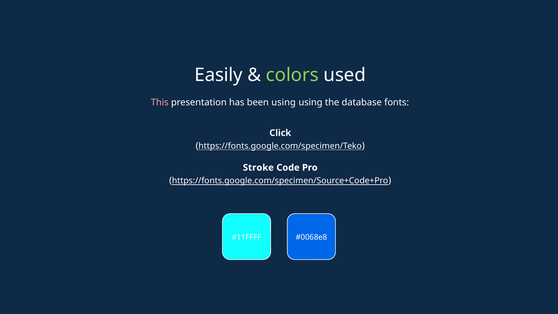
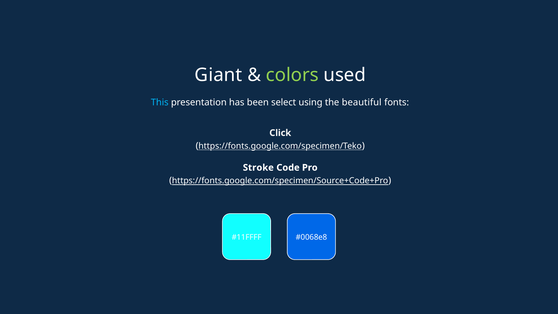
Easily: Easily -> Giant (218, 75)
This colour: pink -> light blue (160, 102)
been using: using -> select (284, 102)
database: database -> beautiful (362, 102)
